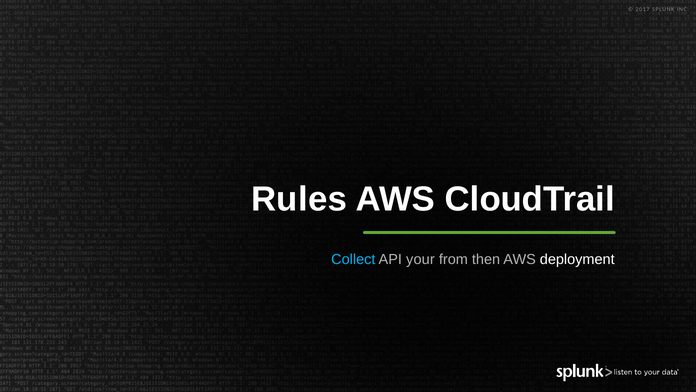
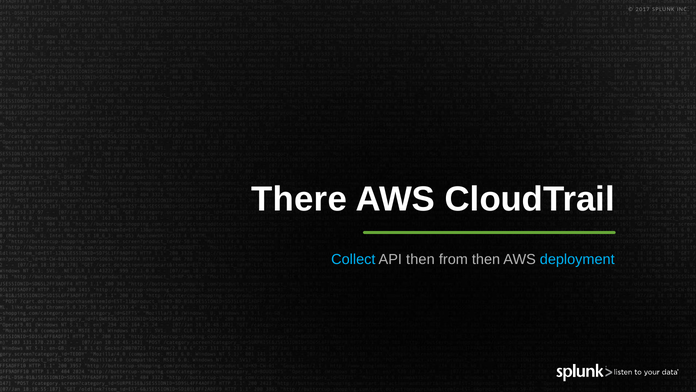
Rules: Rules -> There (299, 199)
API your: your -> then (420, 259)
deployment colour: white -> light blue (577, 259)
